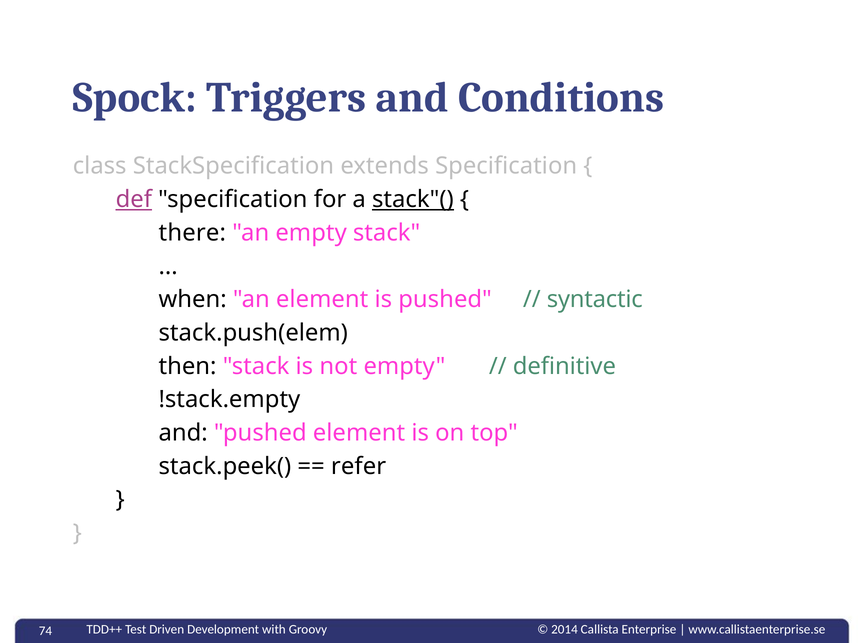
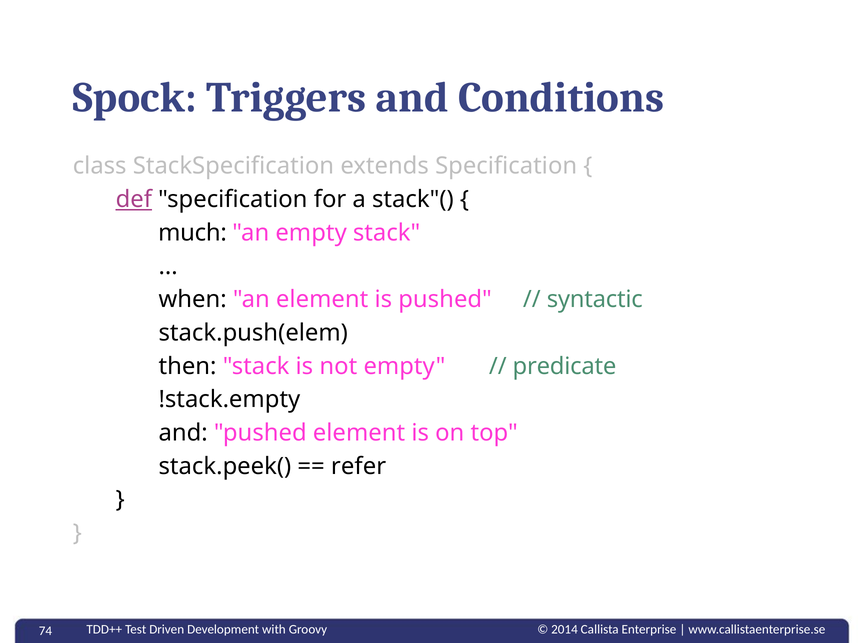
stack"( underline: present -> none (413, 200)
there: there -> much (193, 233)
definitive: definitive -> predicate (564, 367)
